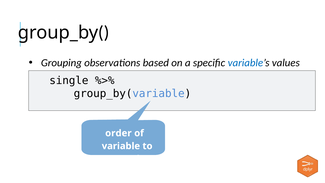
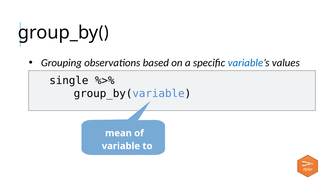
order: order -> mean (118, 133)
